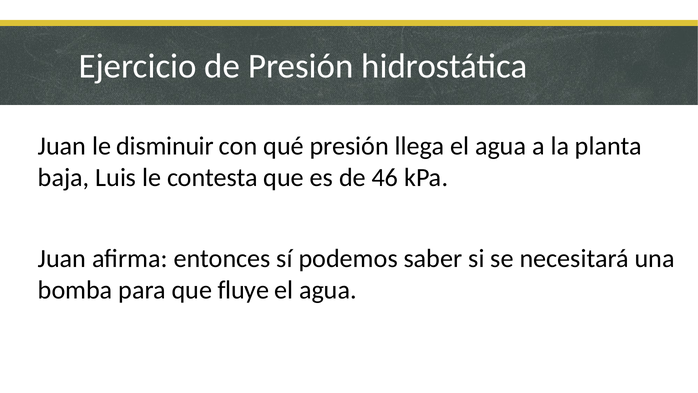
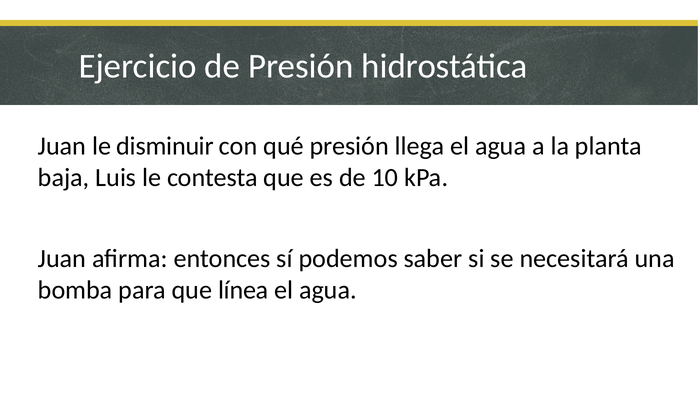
46: 46 -> 10 (385, 177)
fluye: fluye -> línea (243, 290)
